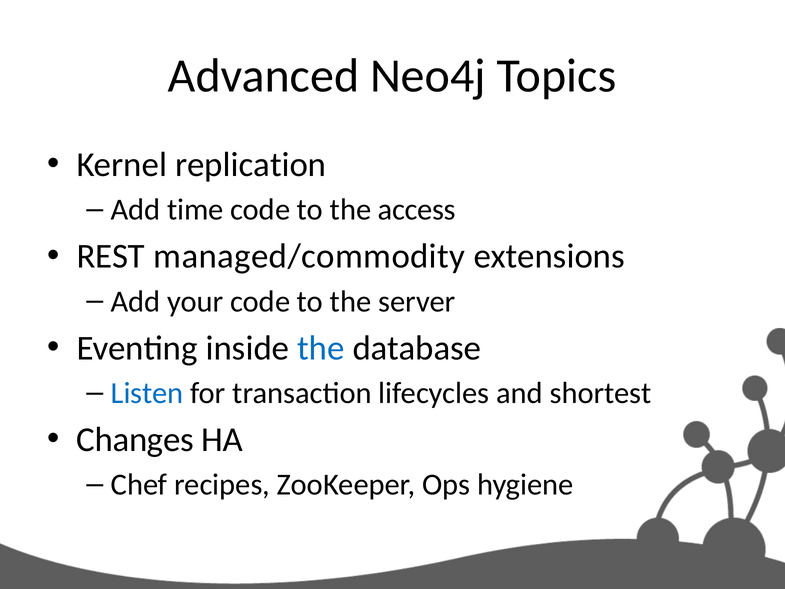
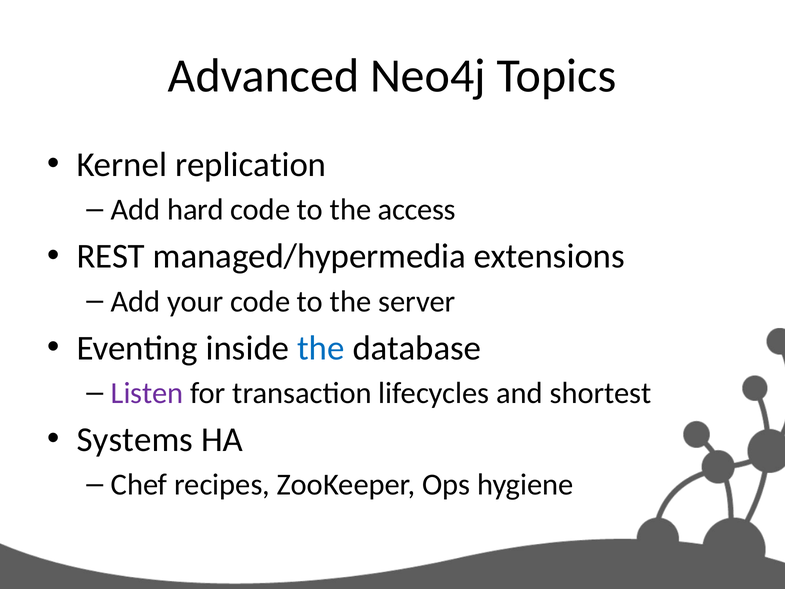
time: time -> hard (196, 210)
managed/commodity: managed/commodity -> managed/hypermedia (309, 256)
Listen colour: blue -> purple (147, 393)
Changes: Changes -> Systems (135, 440)
